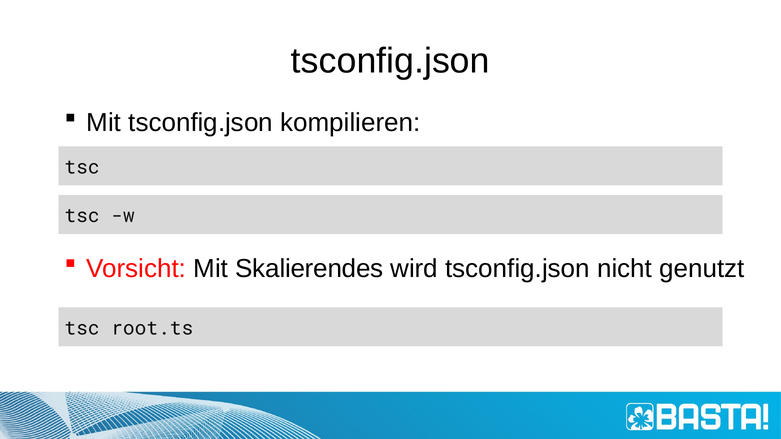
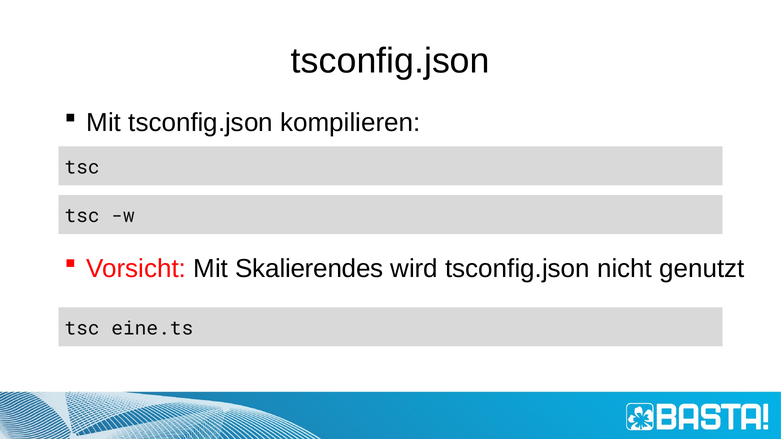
root.ts: root.ts -> eine.ts (152, 328)
